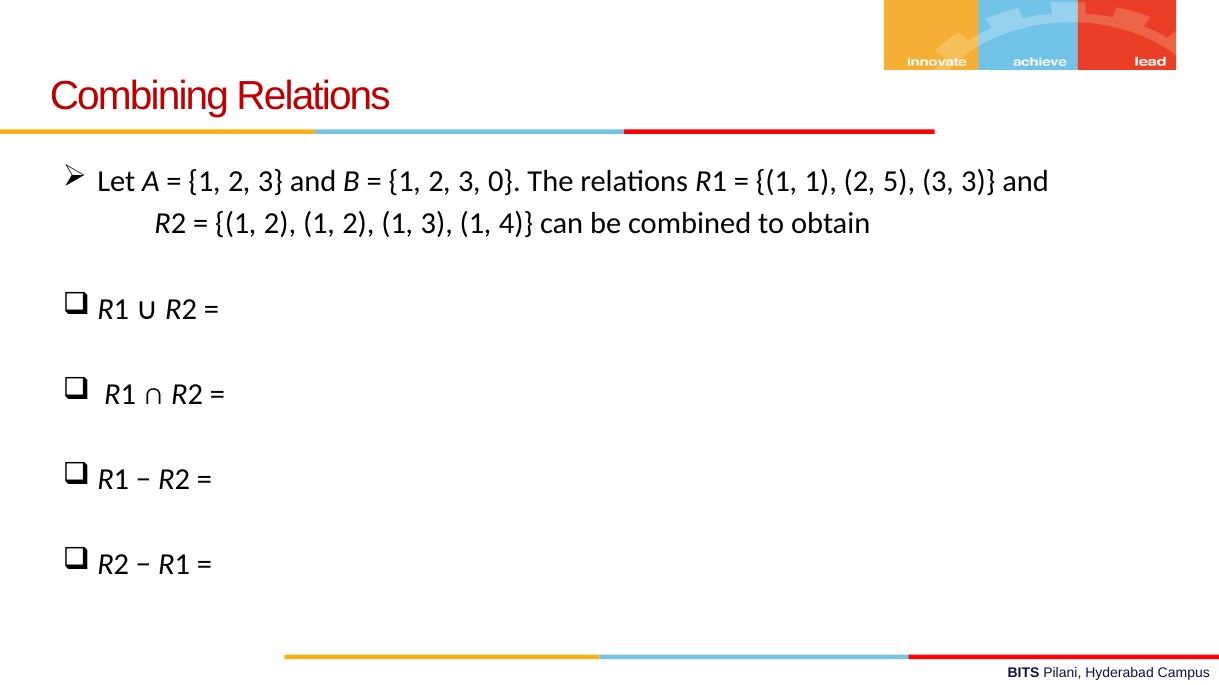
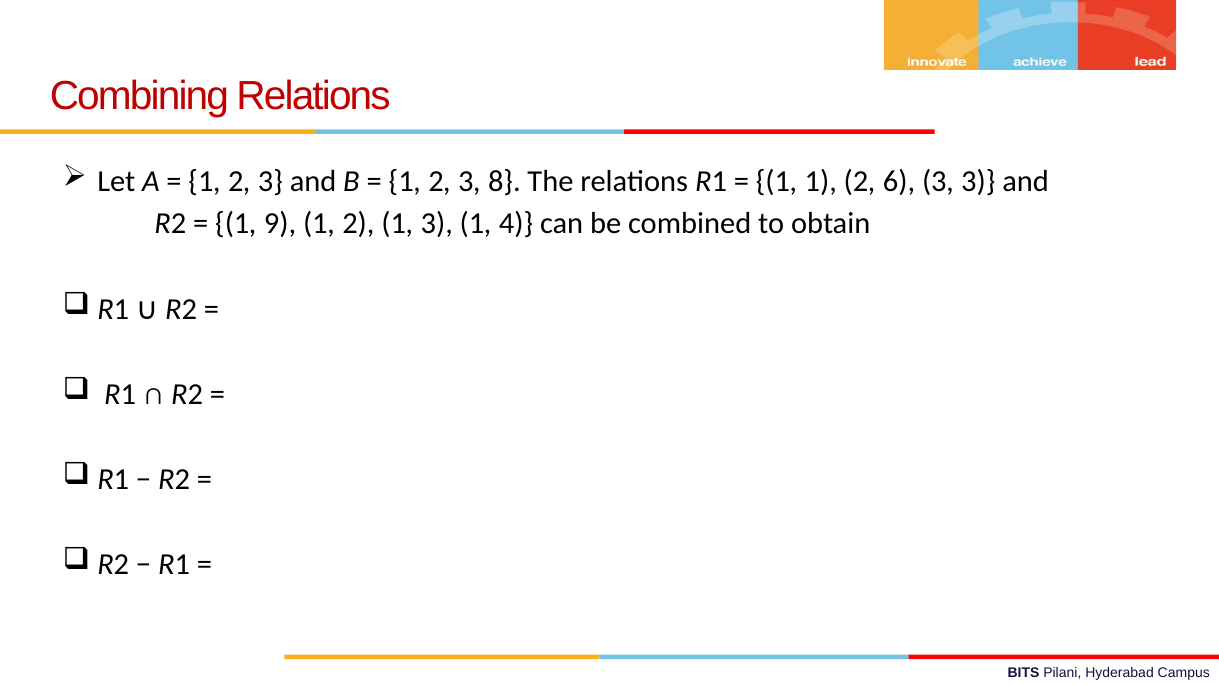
0: 0 -> 8 (504, 181)
5: 5 -> 6 (899, 181)
2: 2 -> 9 (280, 224)
